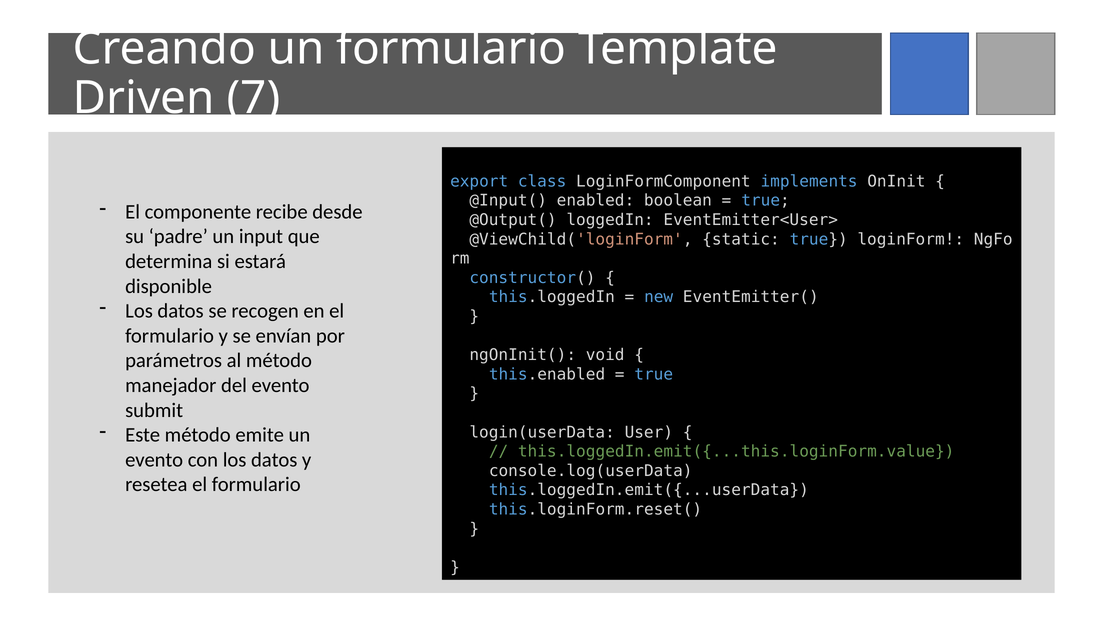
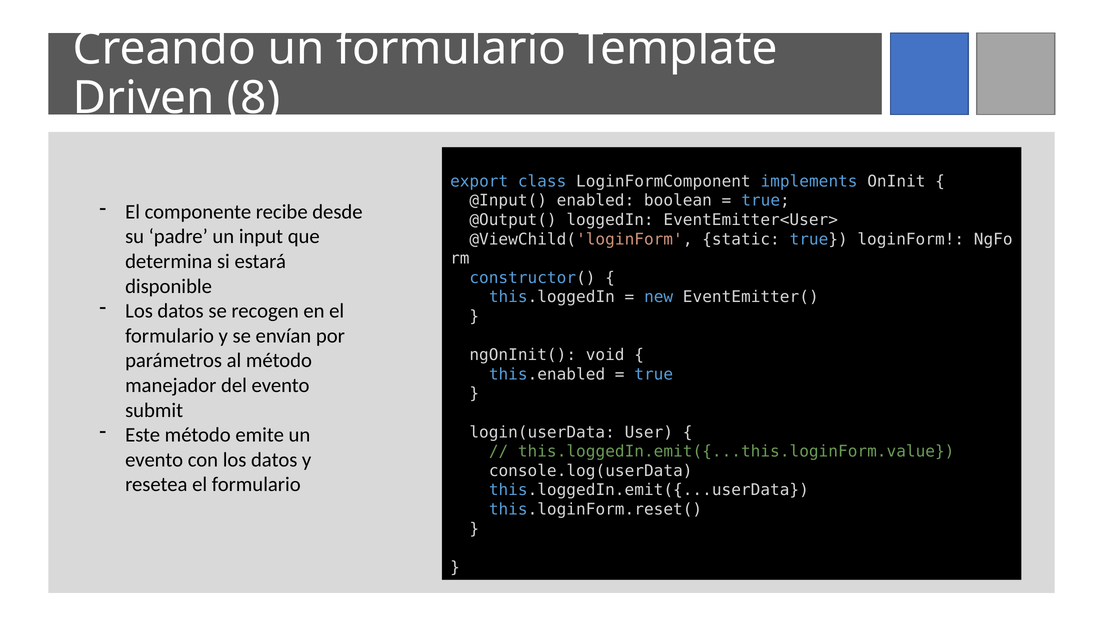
7: 7 -> 8 (253, 98)
